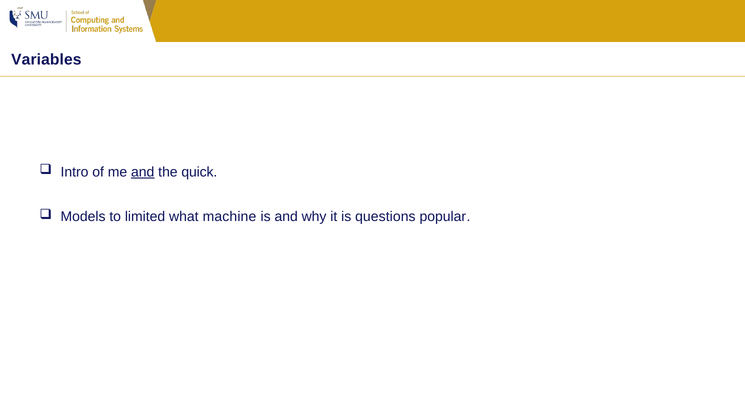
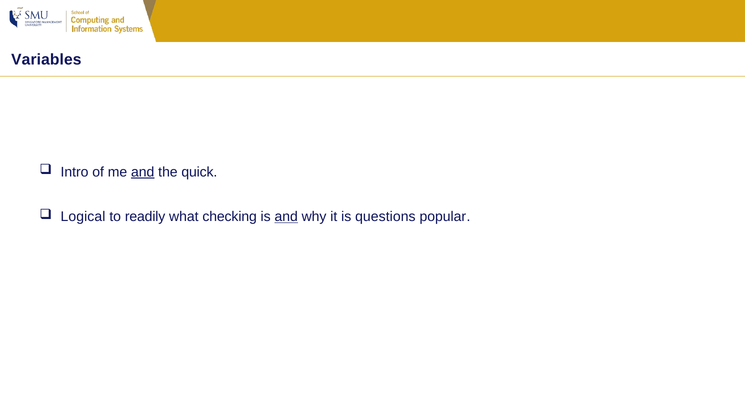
Models: Models -> Logical (83, 217)
limited: limited -> readily (145, 217)
machine: machine -> checking (230, 217)
and underline: none -> present (286, 217)
